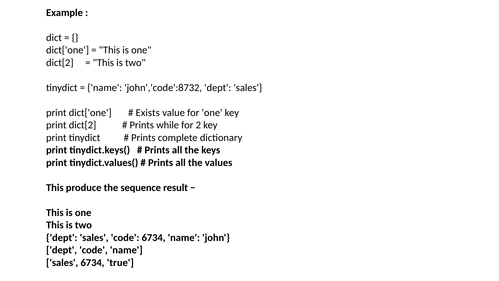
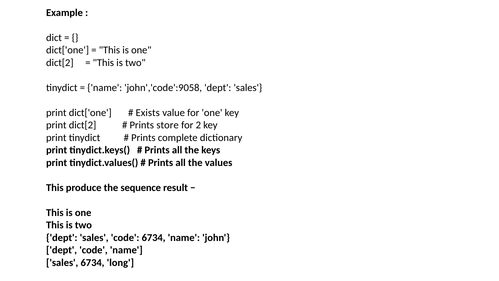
john','code':8732: john','code':8732 -> john','code':9058 (163, 88)
while: while -> store (168, 125)
true: true -> long (120, 262)
